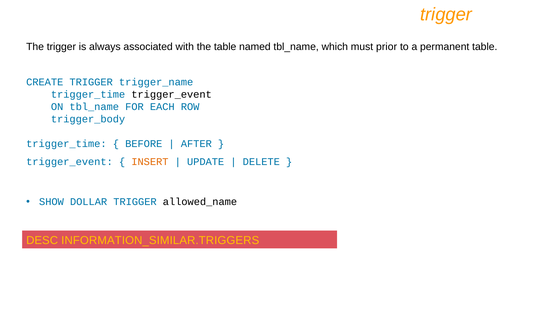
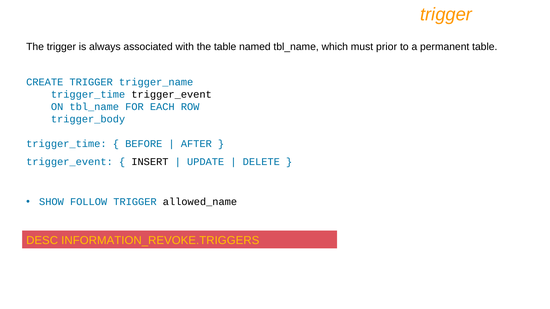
INSERT colour: orange -> black (150, 162)
DOLLAR: DOLLAR -> FOLLOW (89, 202)
INFORMATION_SIMILAR.TRIGGERS: INFORMATION_SIMILAR.TRIGGERS -> INFORMATION_REVOKE.TRIGGERS (160, 241)
